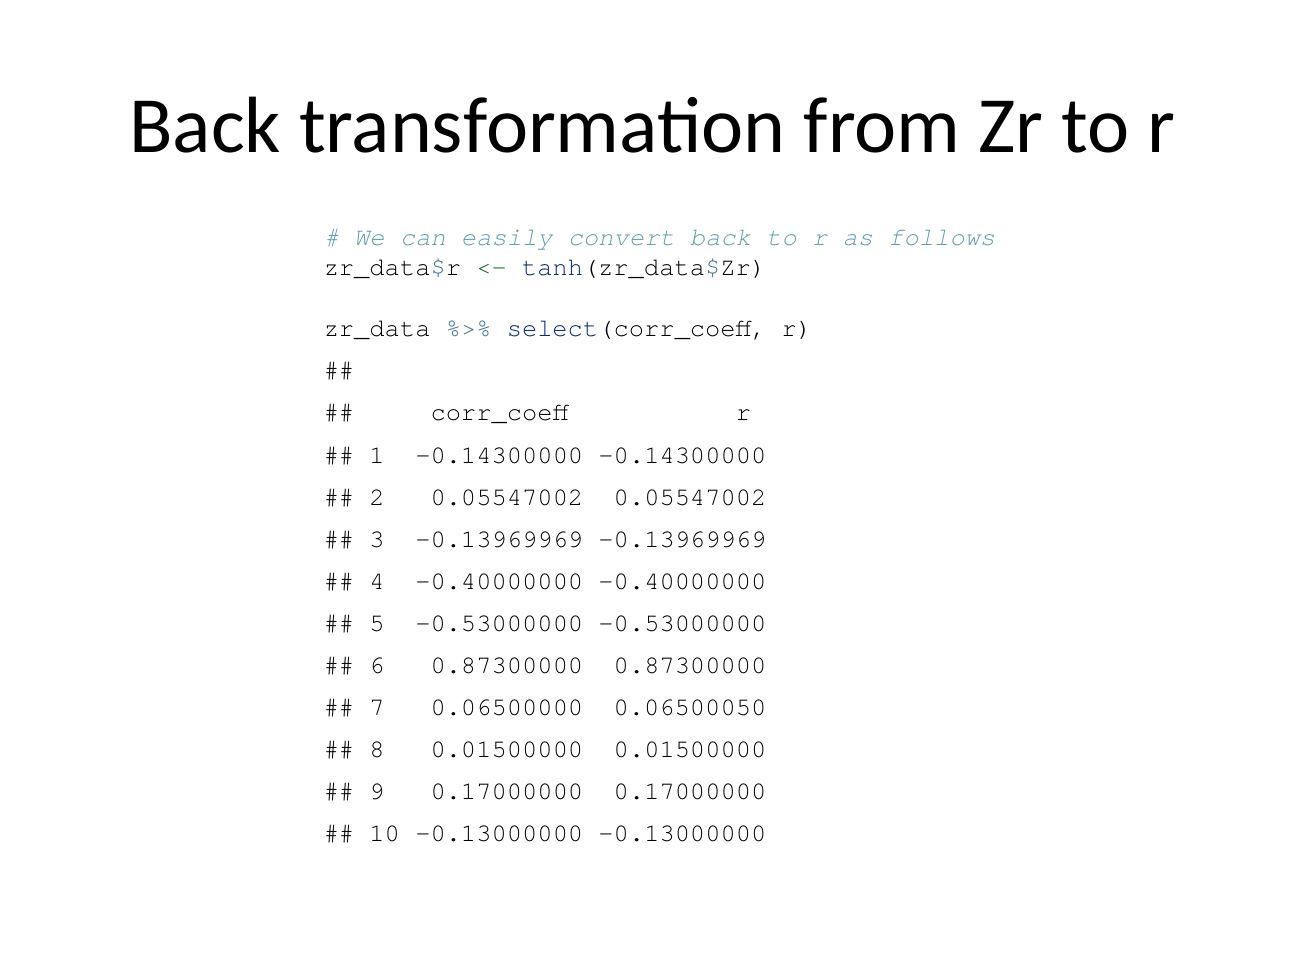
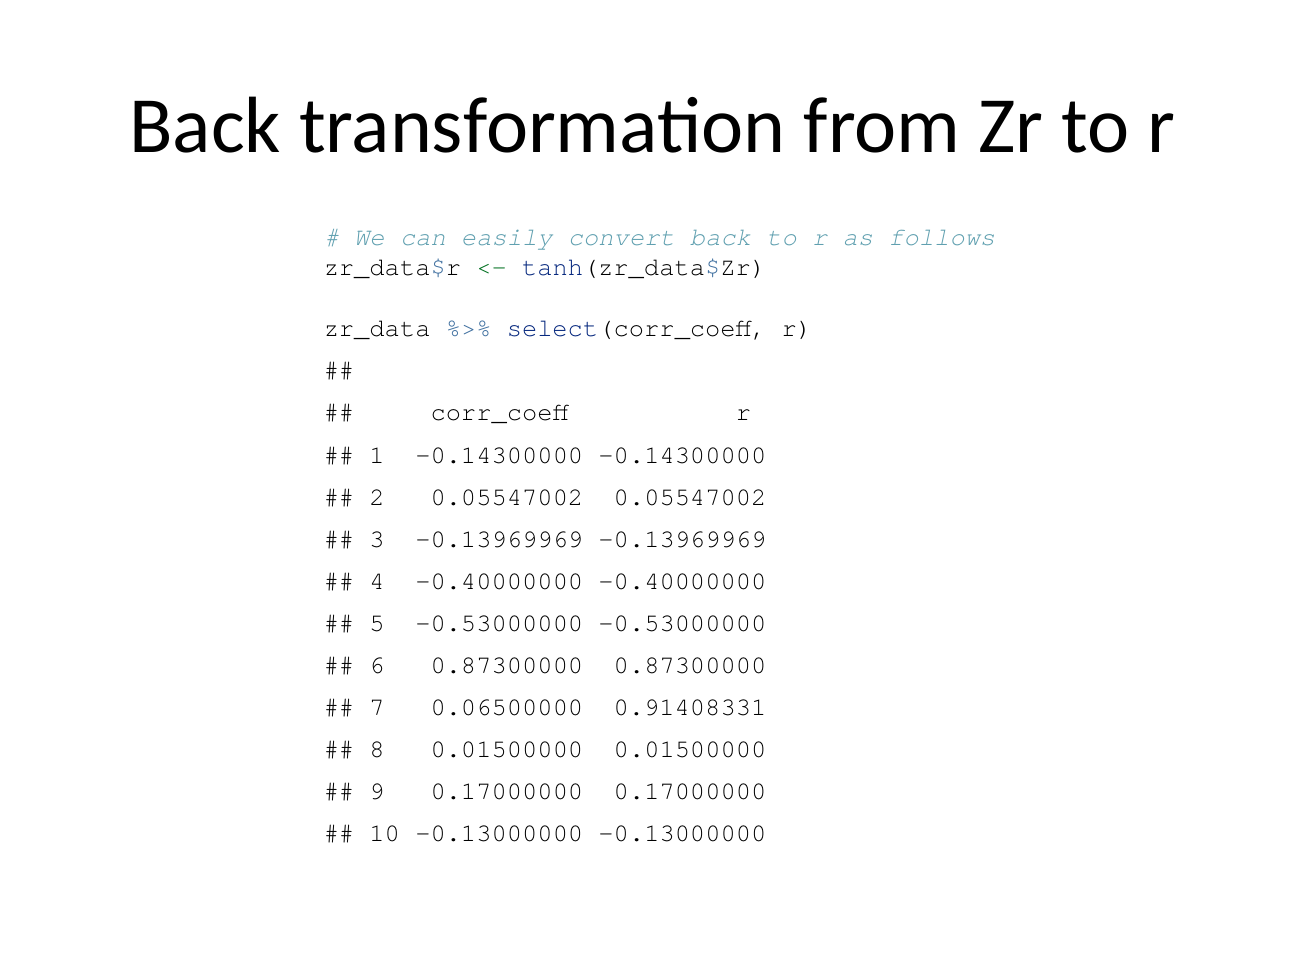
0.06500050: 0.06500050 -> 0.91408331 (690, 708)
